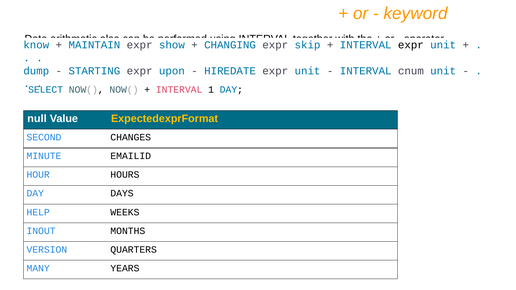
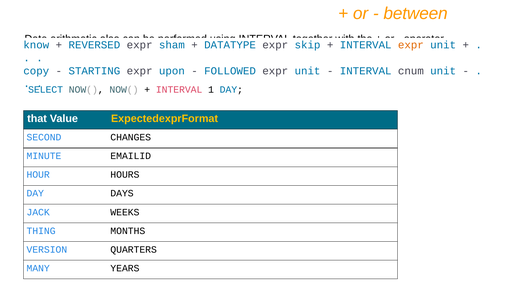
keyword: keyword -> between (416, 13)
MAINTAIN: MAINTAIN -> REVERSED (94, 45)
show: show -> sham (172, 45)
CHANGING: CHANGING -> DATATYPE (230, 45)
expr colour: black -> orange (411, 45)
dump: dump -> copy (36, 71)
HIREDATE: HIREDATE -> FOLLOWED (230, 71)
null: null -> that (37, 119)
HELP: HELP -> JACK (38, 212)
INOUT: INOUT -> THING (41, 231)
